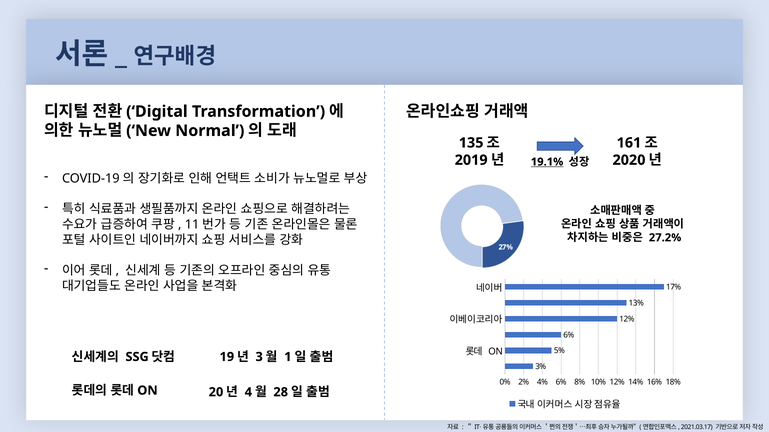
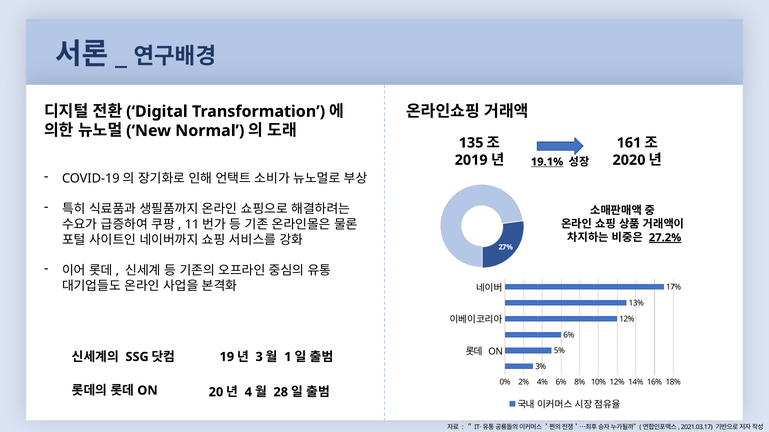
27.2% underline: none -> present (665, 238)
